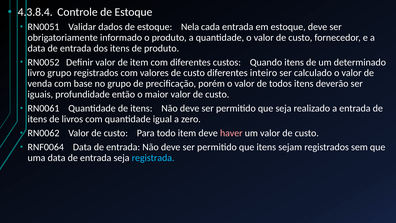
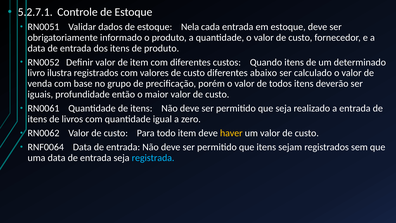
4.3.8.4: 4.3.8.4 -> 5.2.7.1 (35, 12)
livro grupo: grupo -> ilustra (59, 73)
inteiro: inteiro -> abaixo (264, 73)
haver colour: pink -> yellow (231, 133)
